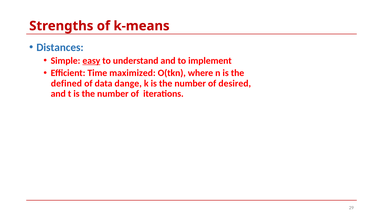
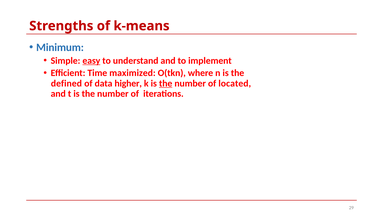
Distances: Distances -> Minimum (60, 47)
dange: dange -> higher (128, 83)
the underline: none -> present (166, 83)
desired: desired -> located (235, 83)
